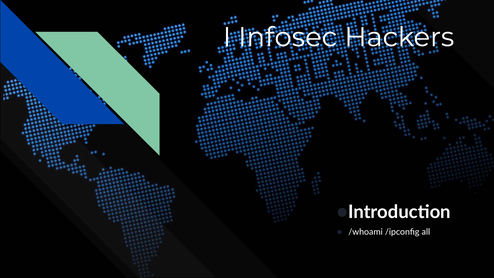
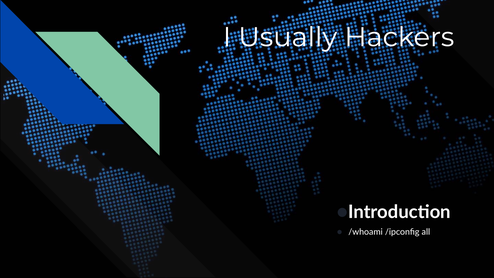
Infosec: Infosec -> Usually (288, 37)
